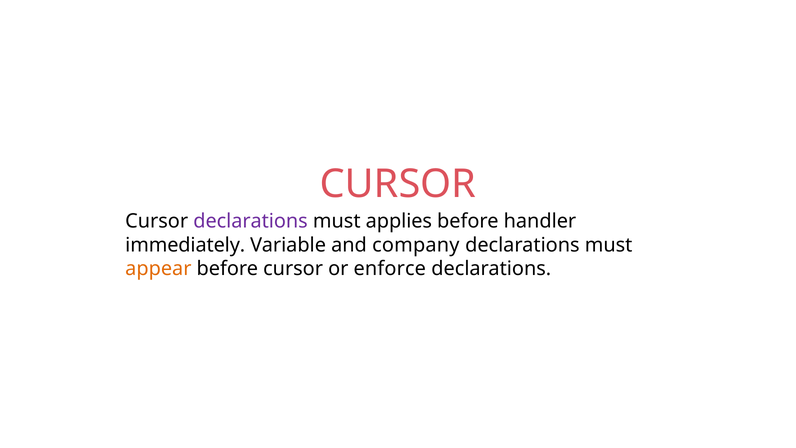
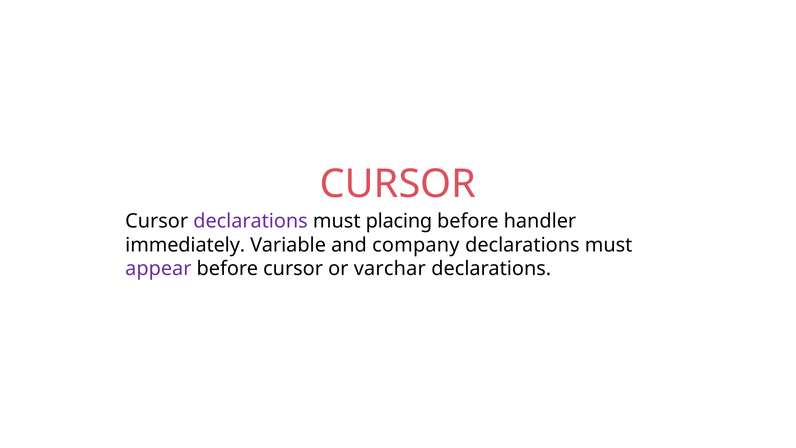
applies: applies -> placing (399, 221)
appear colour: orange -> purple (158, 269)
enforce: enforce -> varchar (390, 269)
